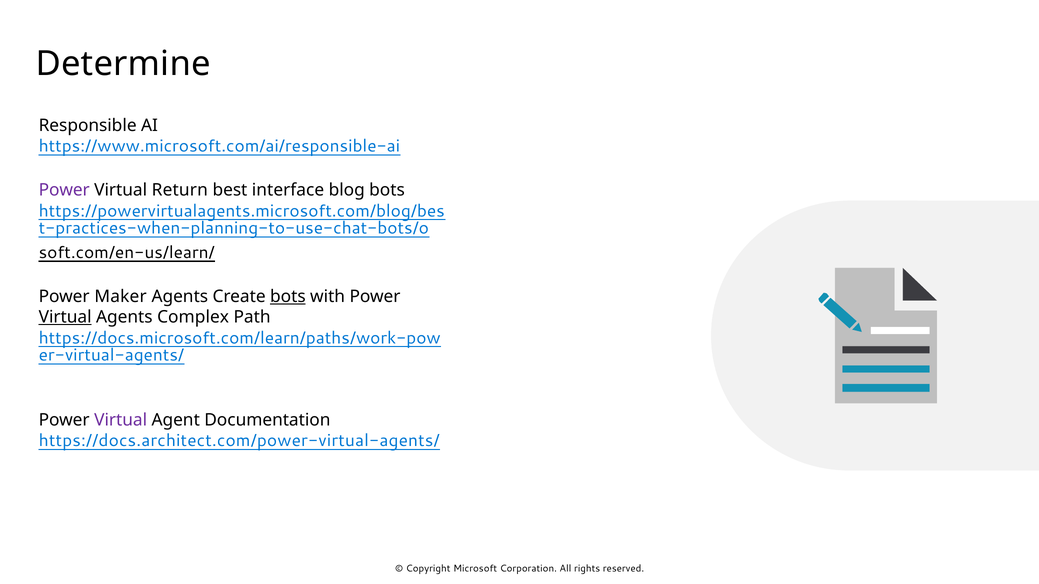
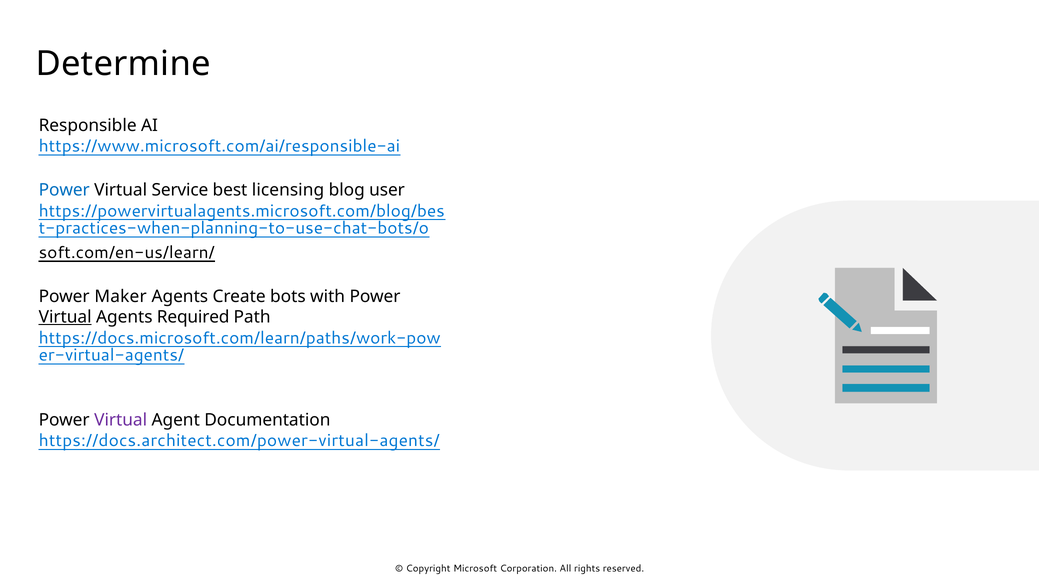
Power colour: purple -> blue (64, 190)
Return: Return -> Service (180, 190)
interface: interface -> licensing (288, 190)
blog bots: bots -> user (387, 190)
bots underline: present -> none (288, 297)
Complex: Complex -> Required (193, 317)
